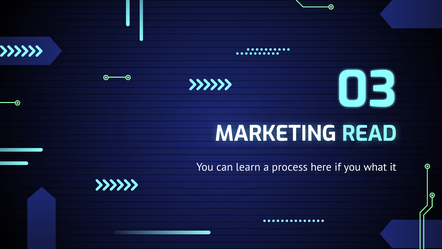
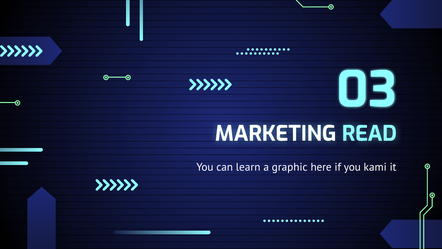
process: process -> graphic (290, 167)
what: what -> kami (375, 167)
